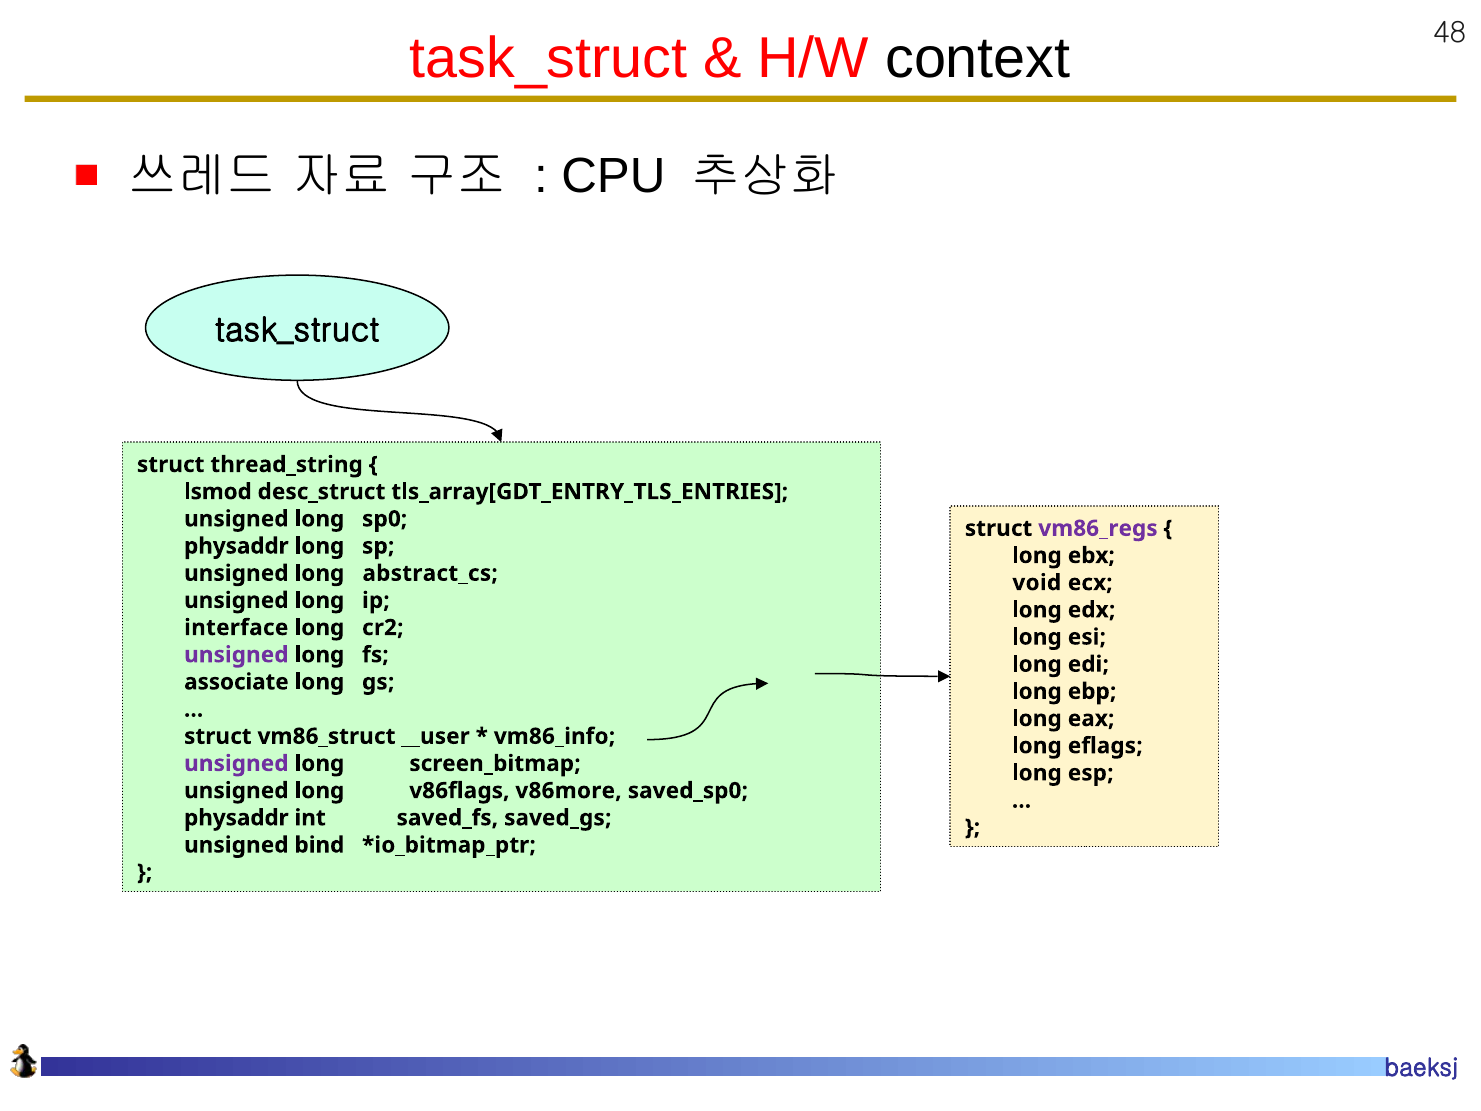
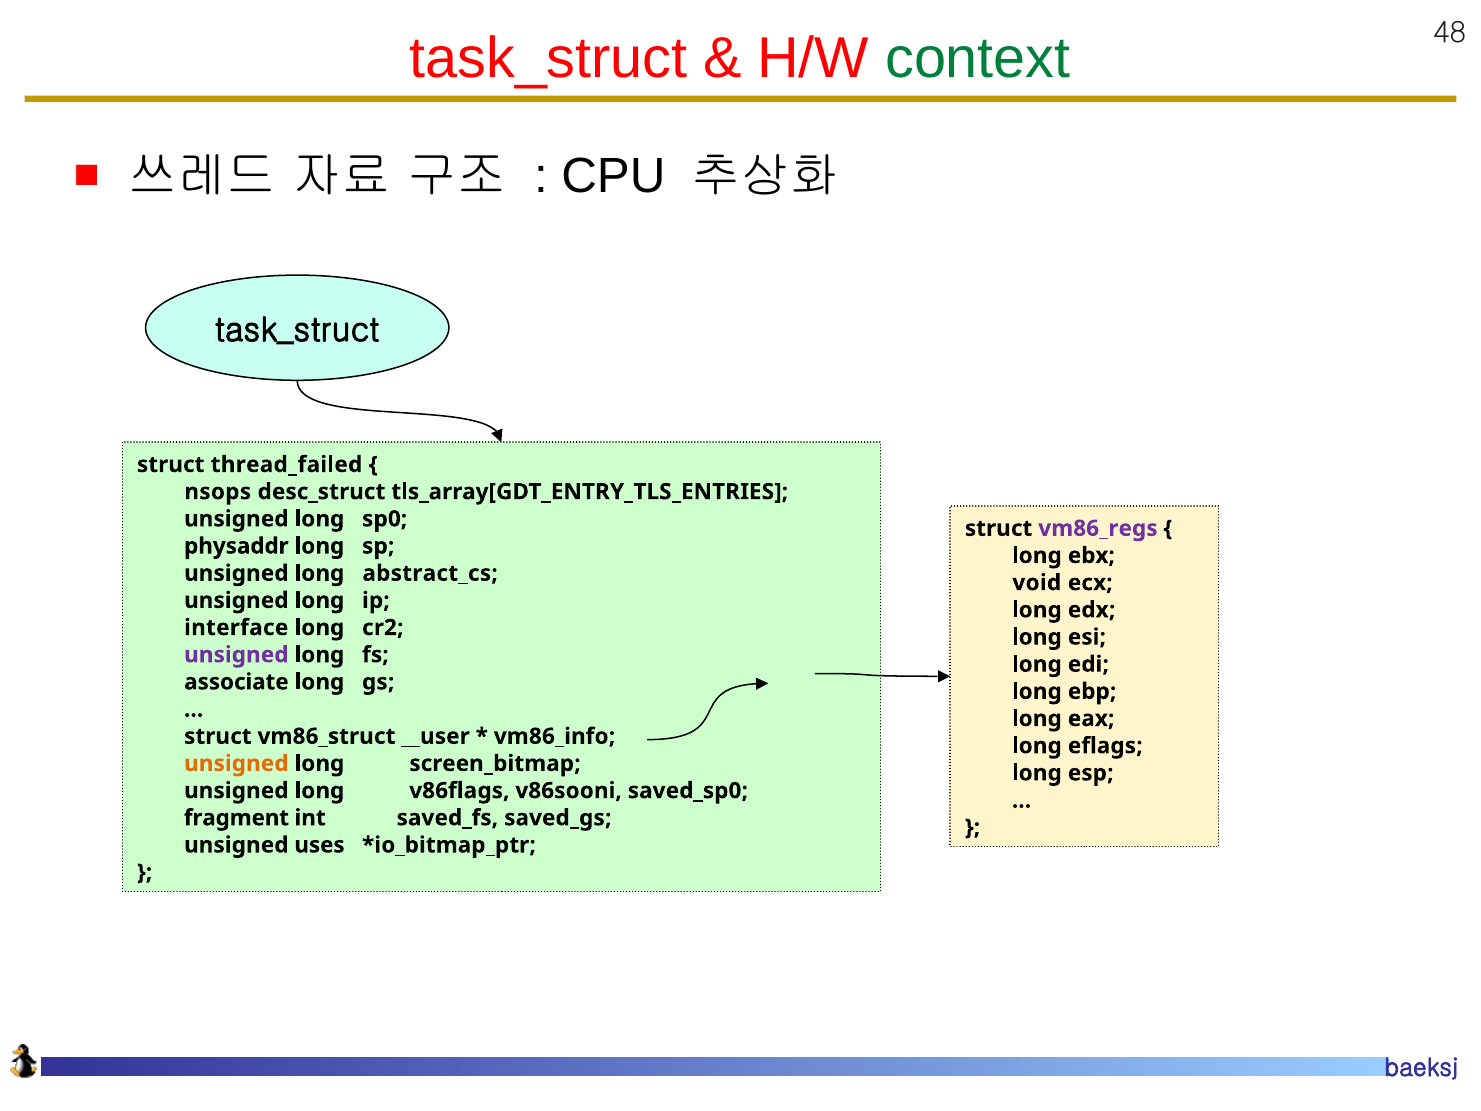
context colour: black -> green (978, 58)
thread_string: thread_string -> thread_failed (287, 464)
lsmod: lsmod -> nsops (218, 492)
unsigned colour: purple -> orange (236, 763)
v86more: v86more -> v86sooni (569, 791)
physaddr: physaddr -> fragment (236, 818)
bind: bind -> uses (320, 845)
